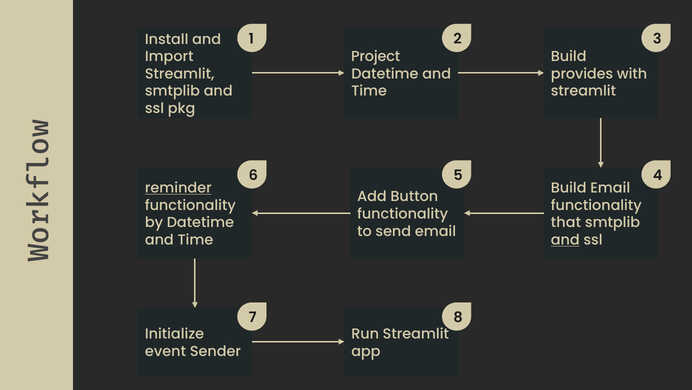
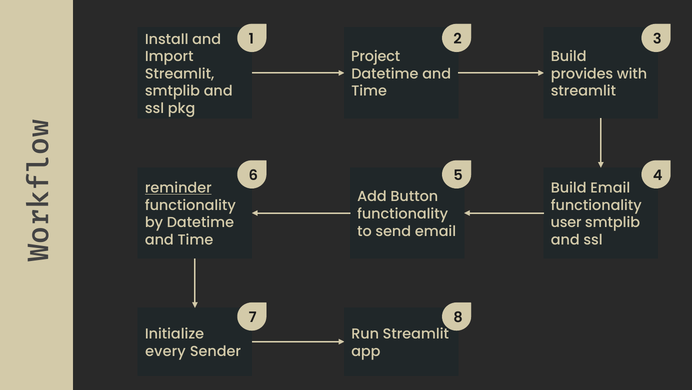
that: that -> user (566, 222)
and underline: present -> none (565, 240)
event: event -> every (165, 351)
